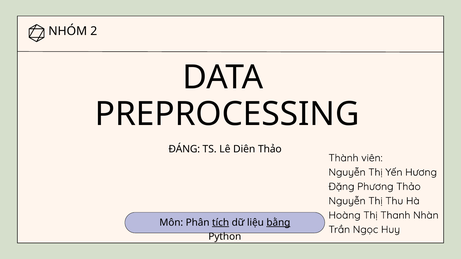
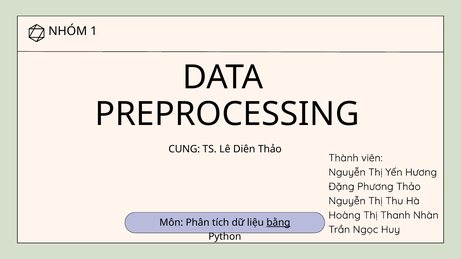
2: 2 -> 1 (94, 31)
ĐÁNG: ĐÁNG -> CUNG (184, 149)
tích underline: present -> none (221, 223)
